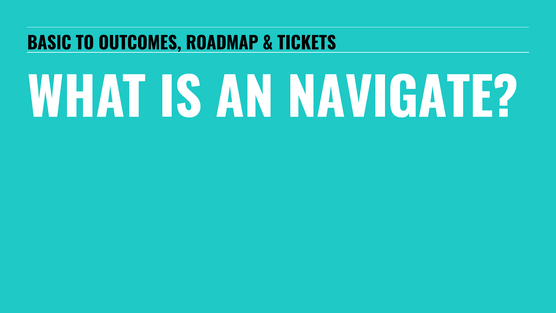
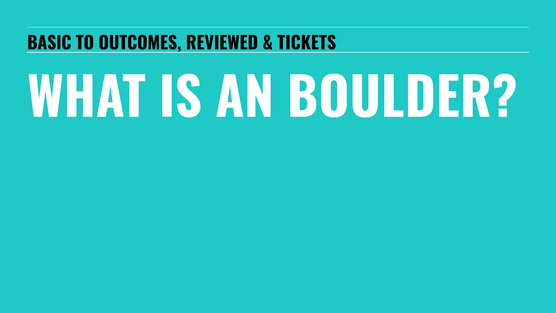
ROADMAP: ROADMAP -> REVIEWED (222, 43)
NAVIGATE: NAVIGATE -> BOULDER (402, 99)
